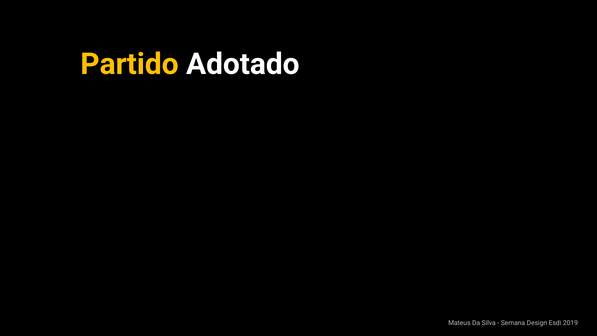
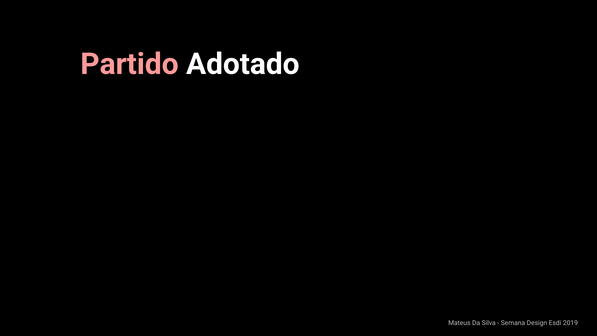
Partido colour: yellow -> pink (129, 64)
